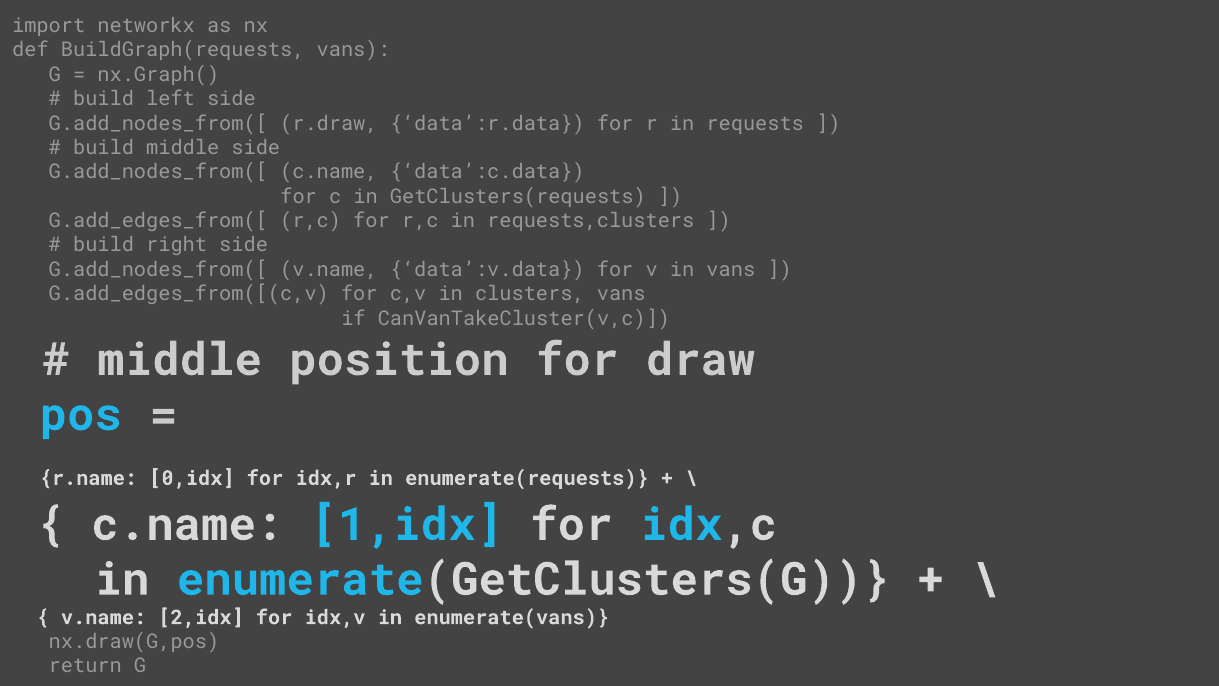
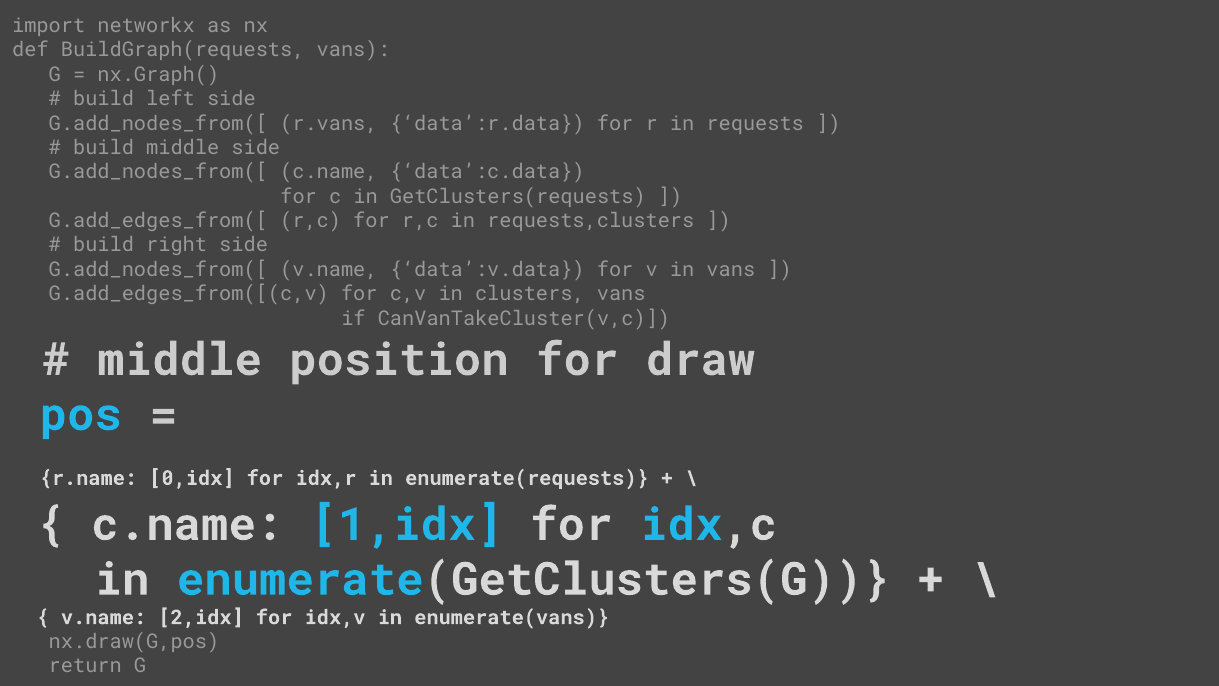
r.draw: r.draw -> r.vans (329, 123)
